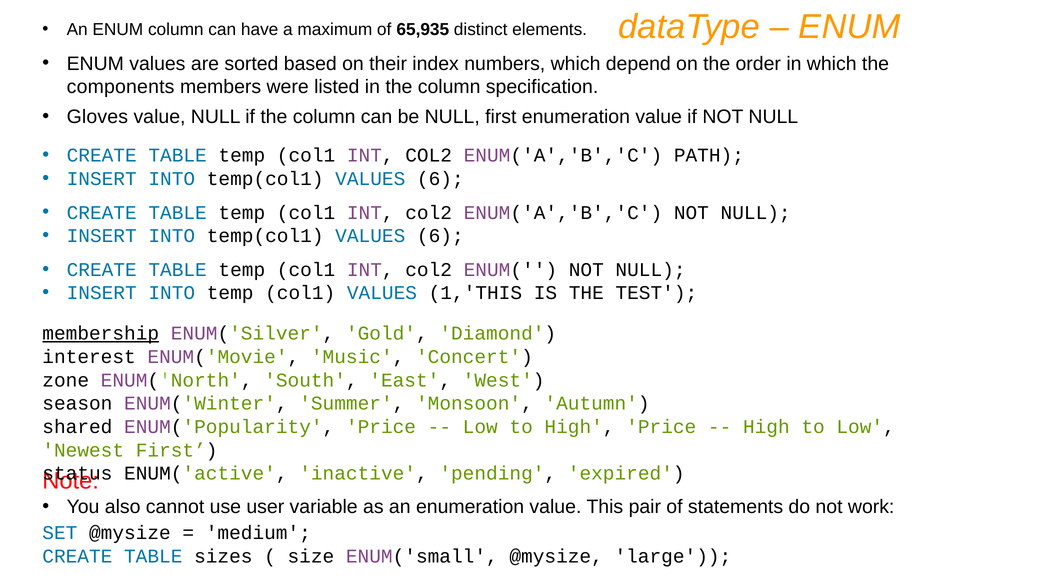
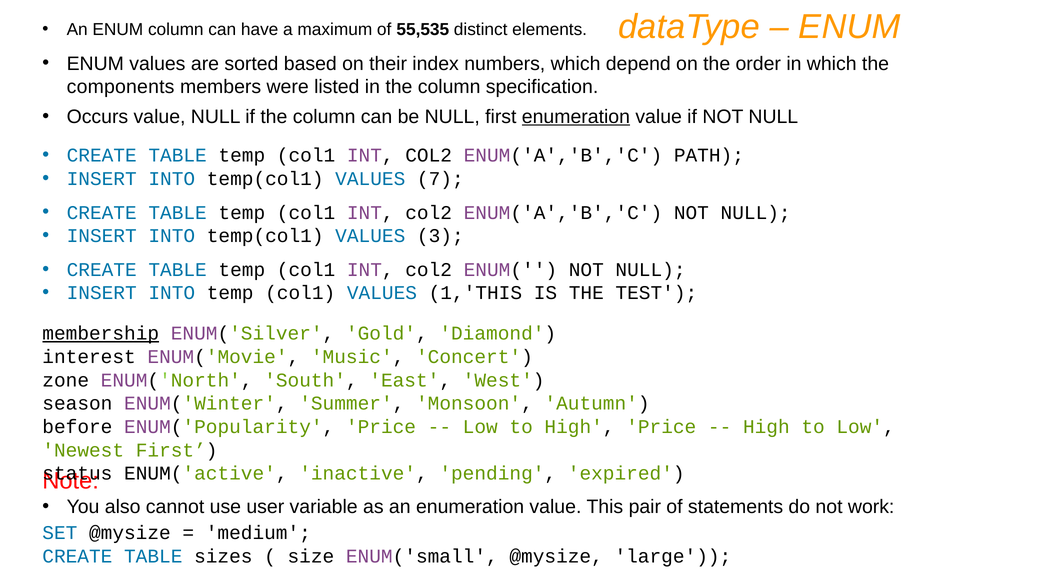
65,935: 65,935 -> 55,535 (423, 30)
Gloves: Gloves -> Occurs (97, 117)
enumeration underline: none -> present (576, 117)
6: 6 -> 7 (440, 179)
6: 6 -> 3 (440, 236)
shared: shared -> before (77, 427)
